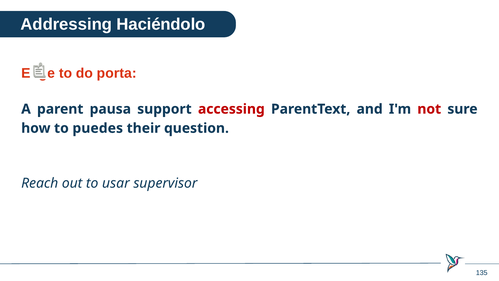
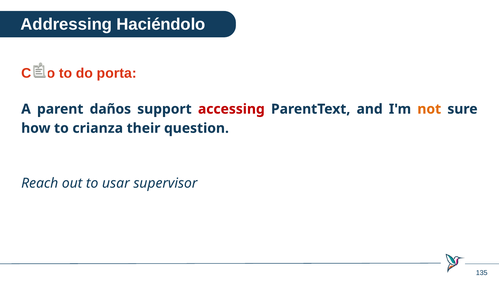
Elige: Elige -> Caso (38, 73)
pausa: pausa -> daños (110, 109)
not colour: red -> orange (429, 109)
puedes: puedes -> crianza (98, 128)
